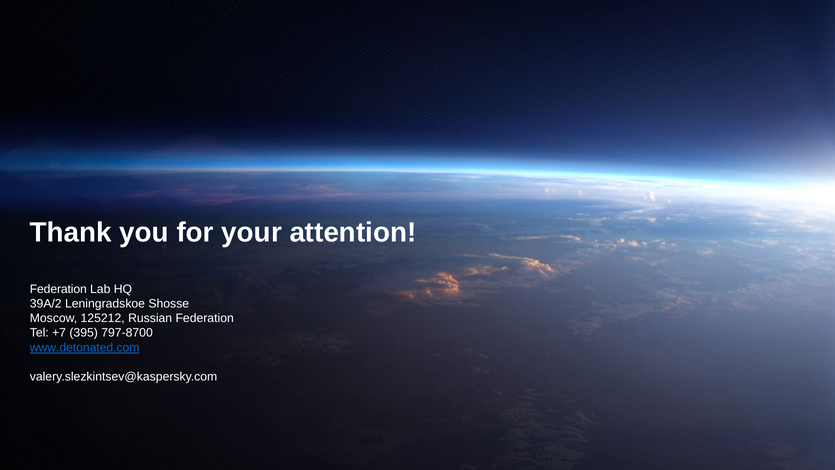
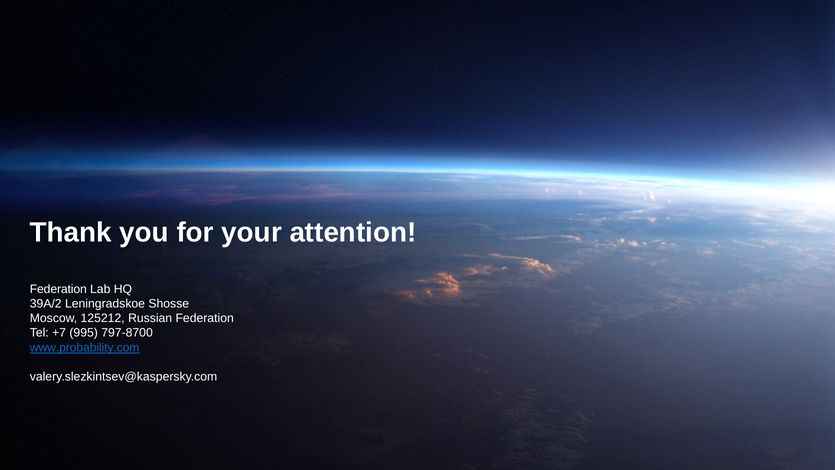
395: 395 -> 995 (84, 333)
www.detonated.com: www.detonated.com -> www.probability.com (85, 347)
